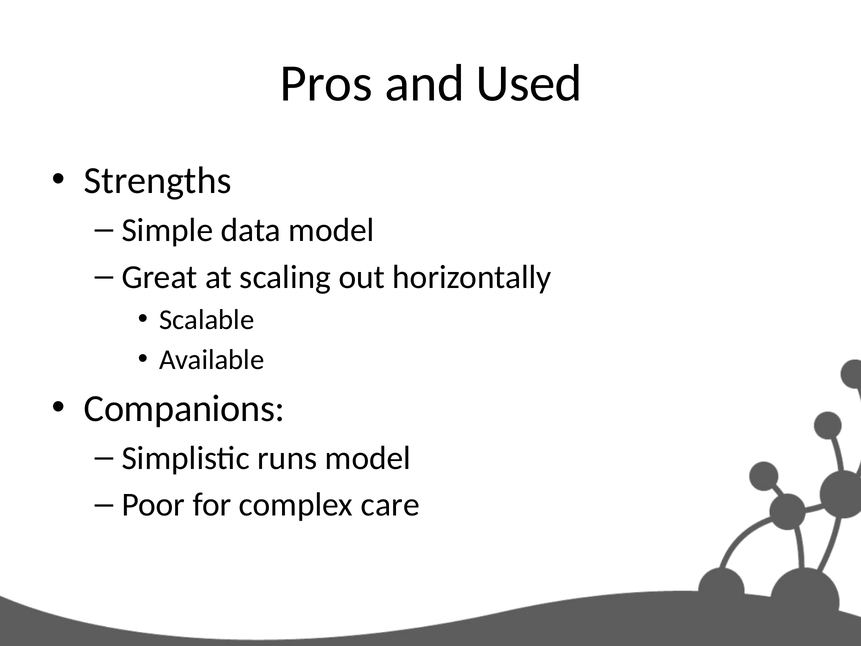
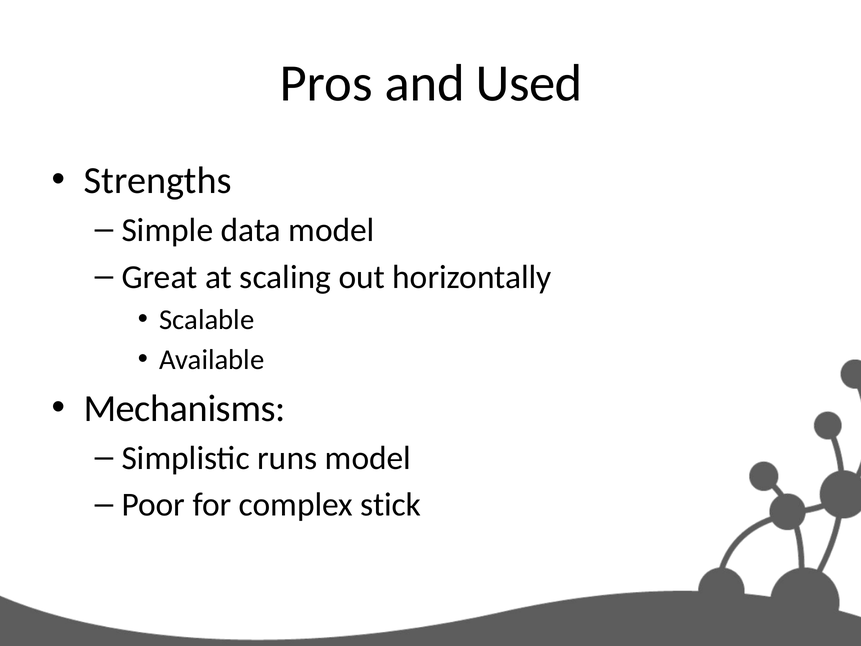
Companions: Companions -> Mechanisms (185, 408)
care: care -> stick (391, 505)
